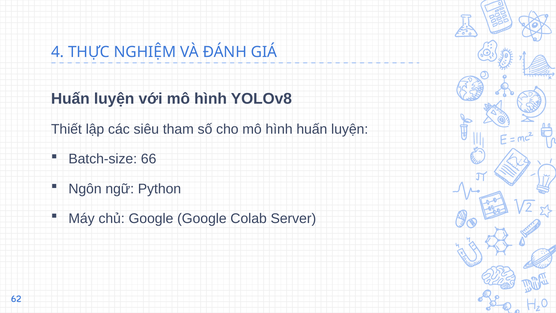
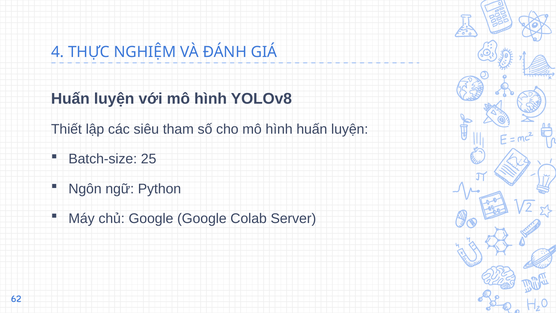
66: 66 -> 25 (149, 159)
